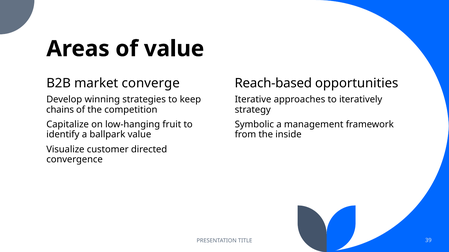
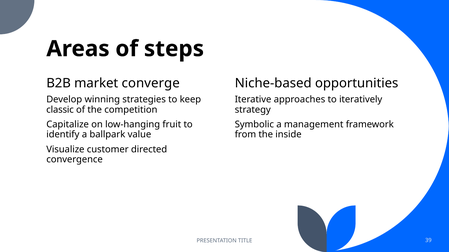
of value: value -> steps (174, 49)
Reach-based: Reach-based -> Niche-based (273, 83)
chains: chains -> classic (60, 110)
